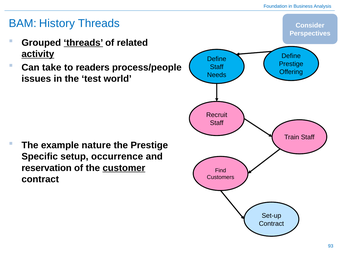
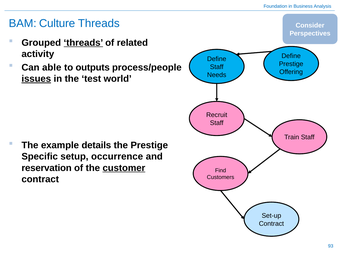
History: History -> Culture (57, 23)
activity underline: present -> none (38, 54)
take: take -> able (52, 67)
readers: readers -> outputs (93, 67)
issues underline: none -> present (36, 79)
nature: nature -> details (96, 145)
